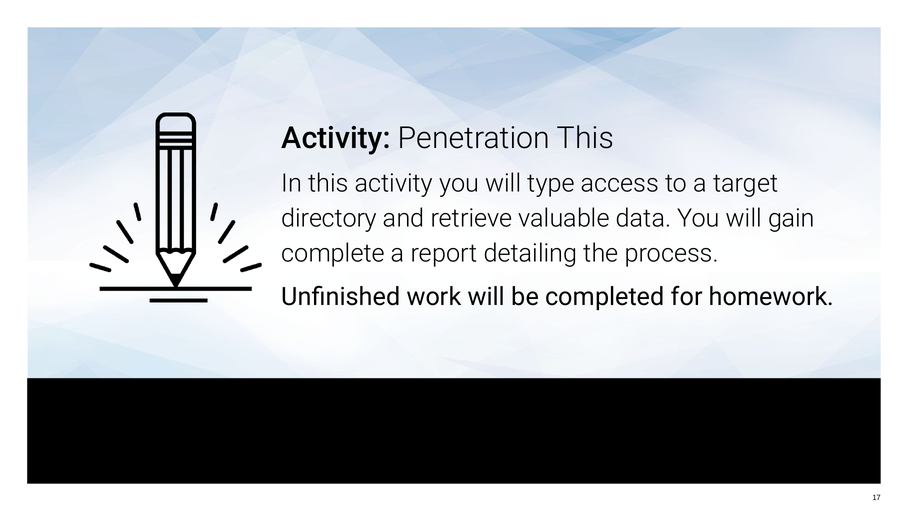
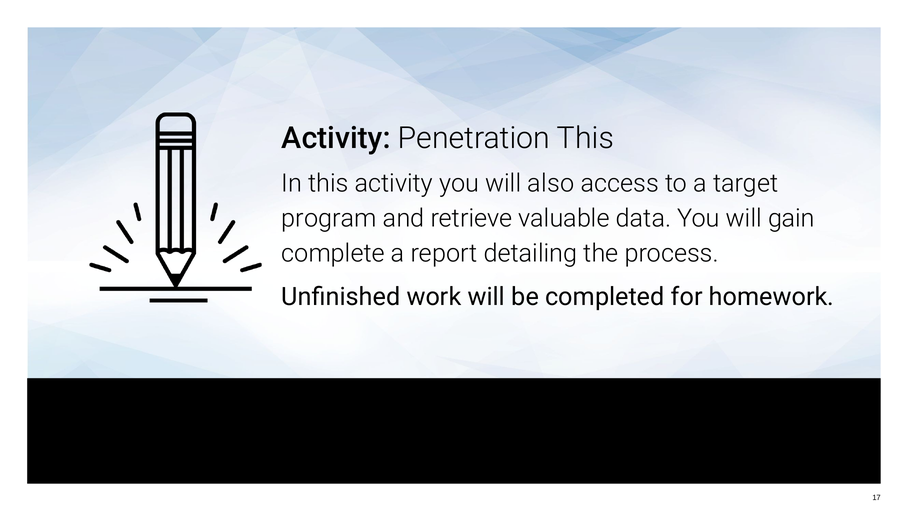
type: type -> also (551, 183)
directory: directory -> program (329, 218)
